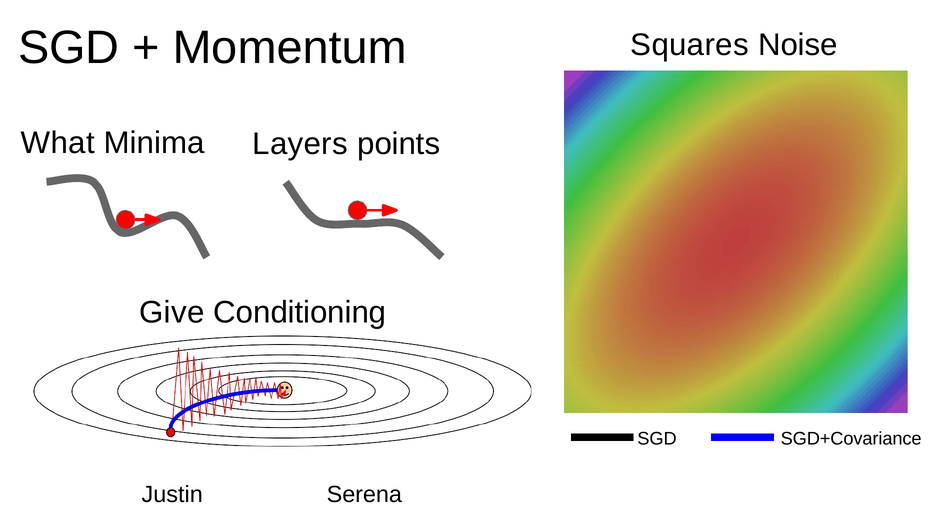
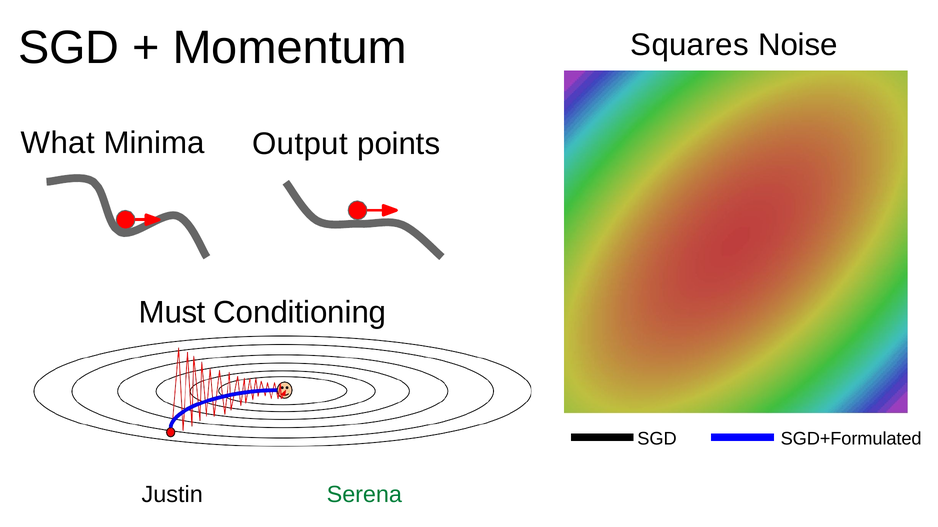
Layers: Layers -> Output (300, 144)
Give: Give -> Must (172, 313)
SGD+Covariance: SGD+Covariance -> SGD+Formulated (851, 439)
Serena colour: black -> green (364, 495)
